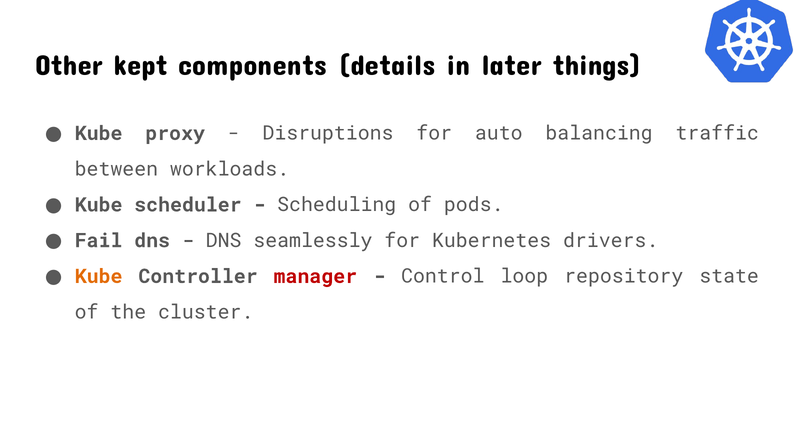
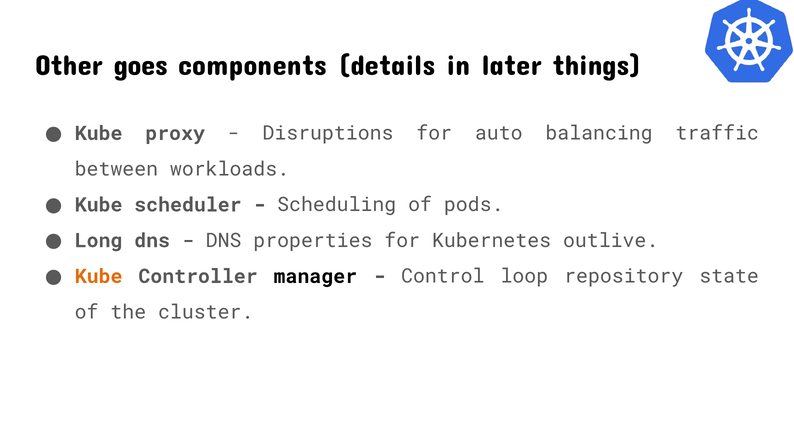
kept: kept -> goes (141, 66)
Fail: Fail -> Long (99, 240)
seamlessly: seamlessly -> properties (313, 240)
drivers: drivers -> outlive (611, 240)
manager colour: red -> black (315, 276)
